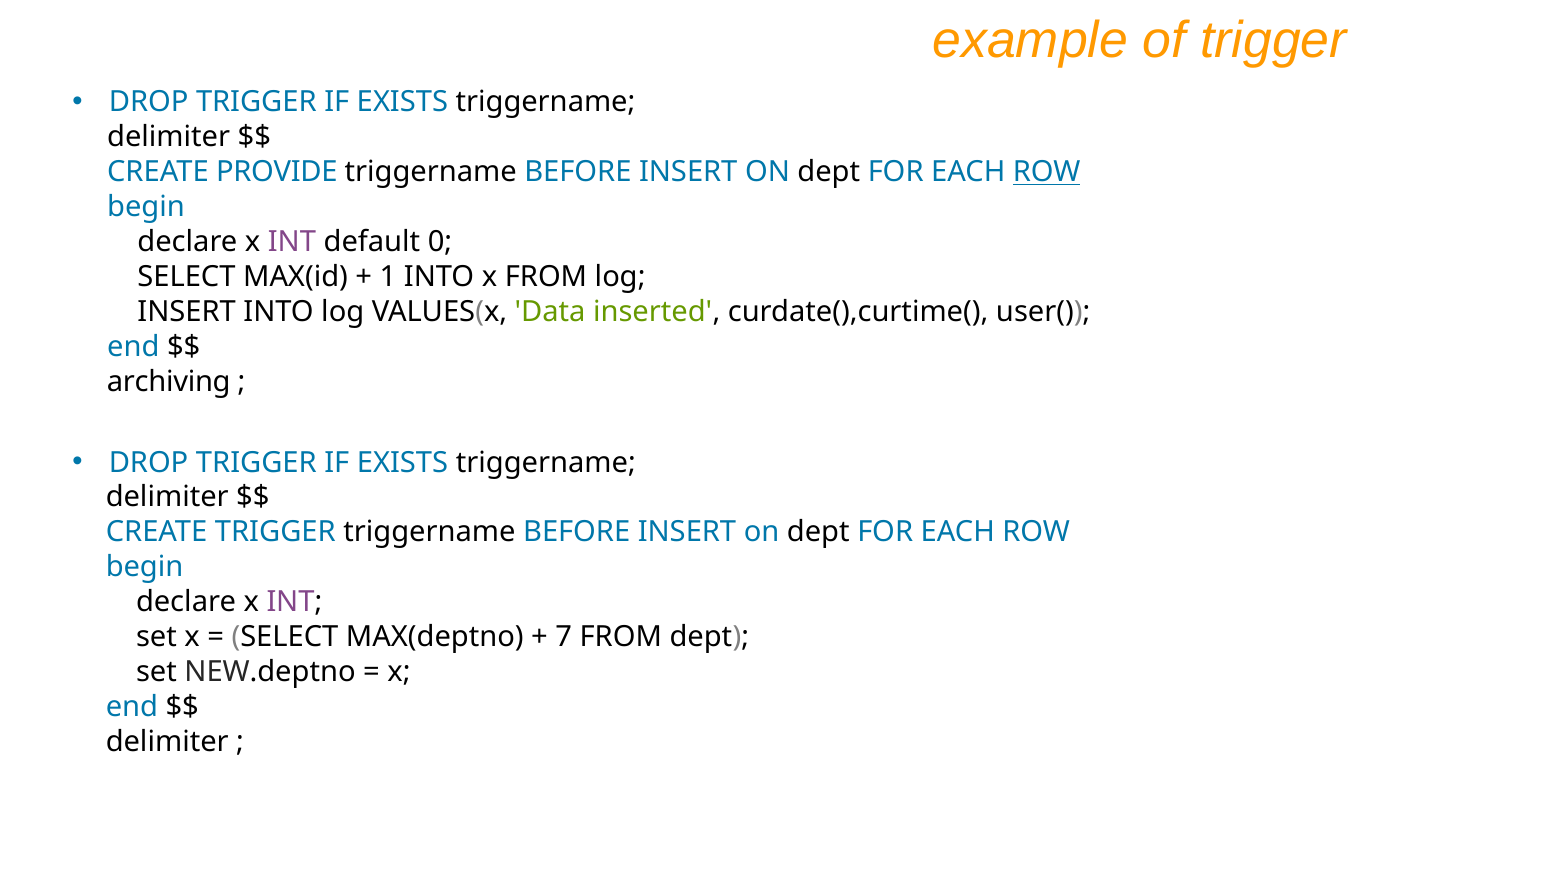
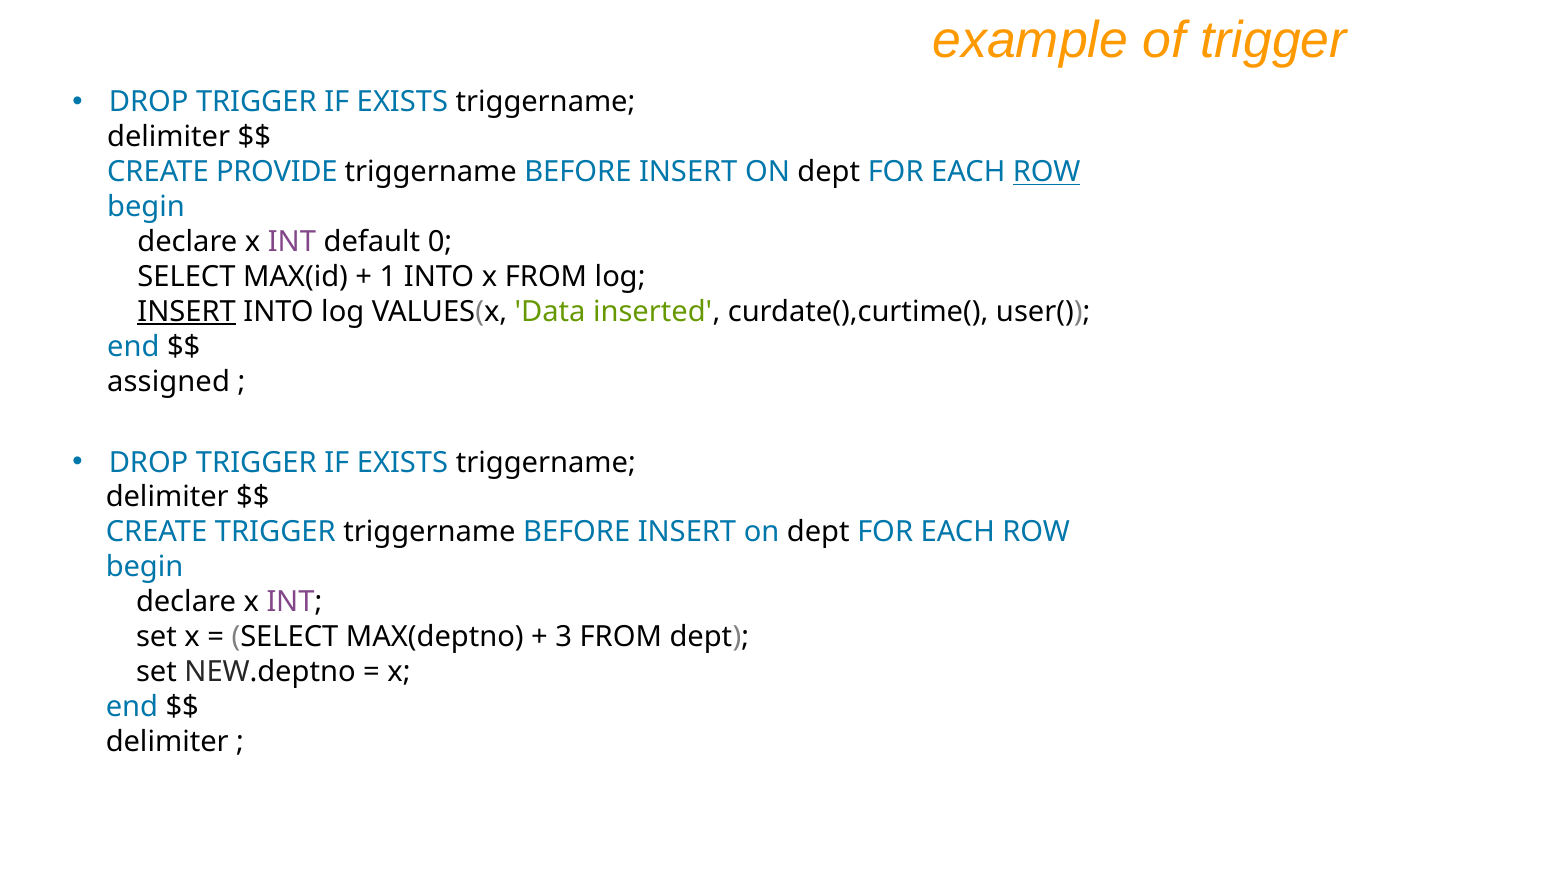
INSERT underline: none -> present (187, 312)
archiving: archiving -> assigned (169, 382)
7: 7 -> 3 (564, 637)
